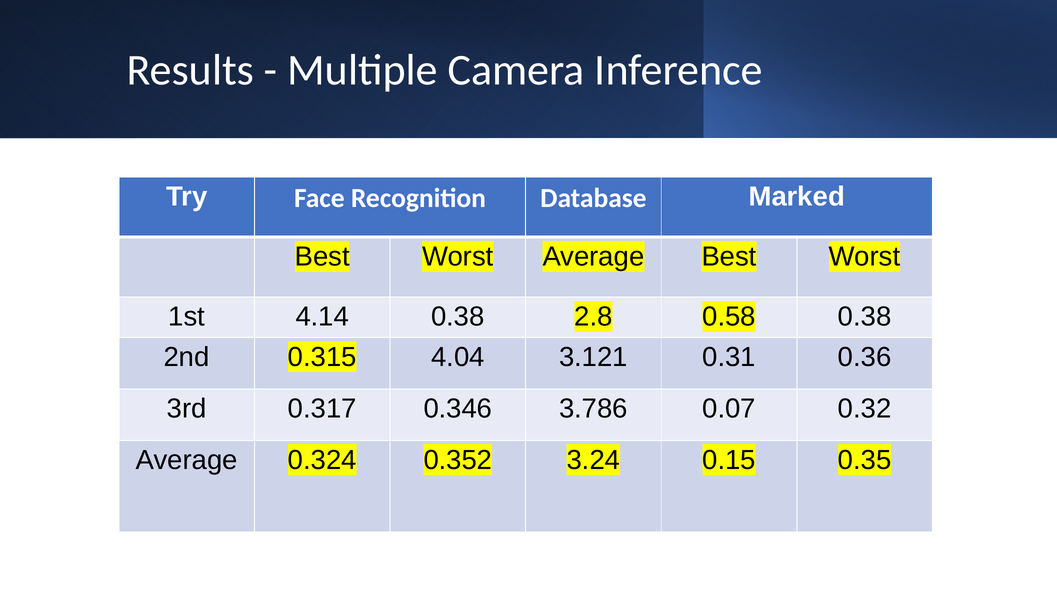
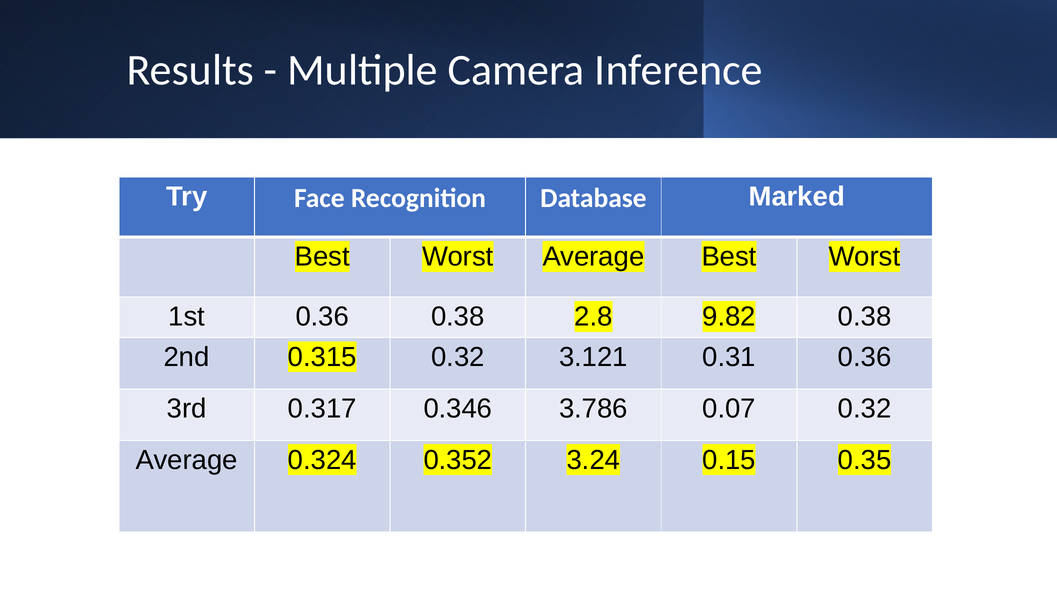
1st 4.14: 4.14 -> 0.36 (322, 317)
0.58: 0.58 -> 9.82 (729, 317)
0.315 4.04: 4.04 -> 0.32 (458, 357)
